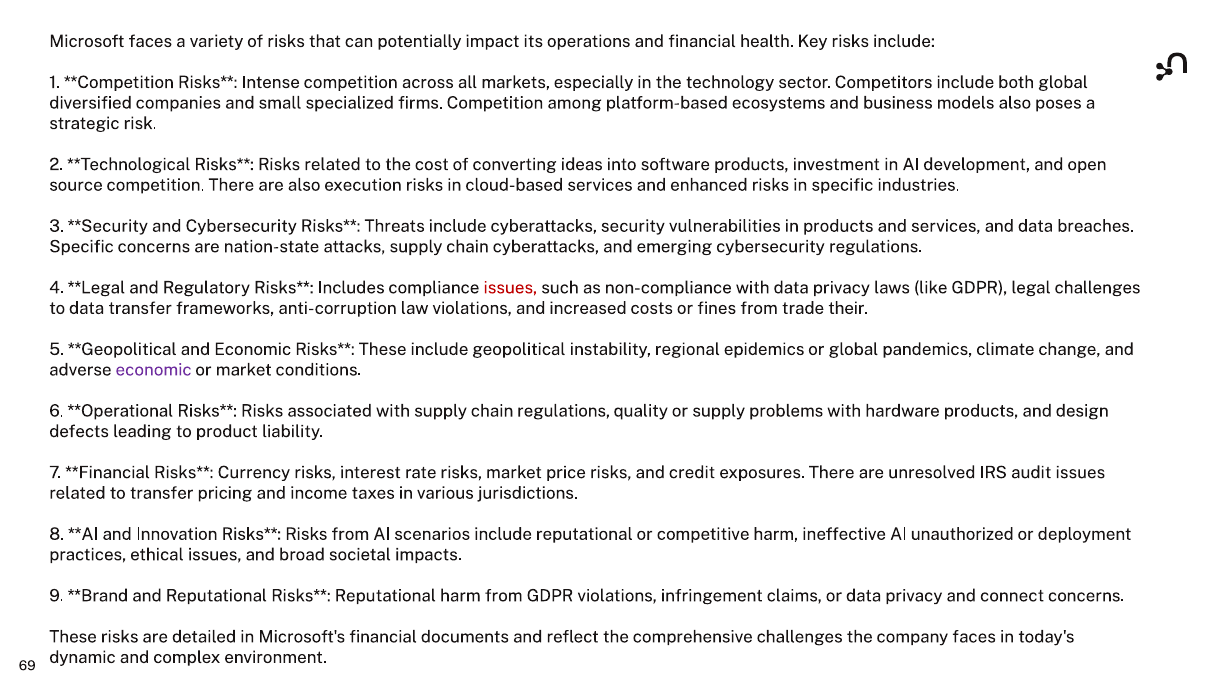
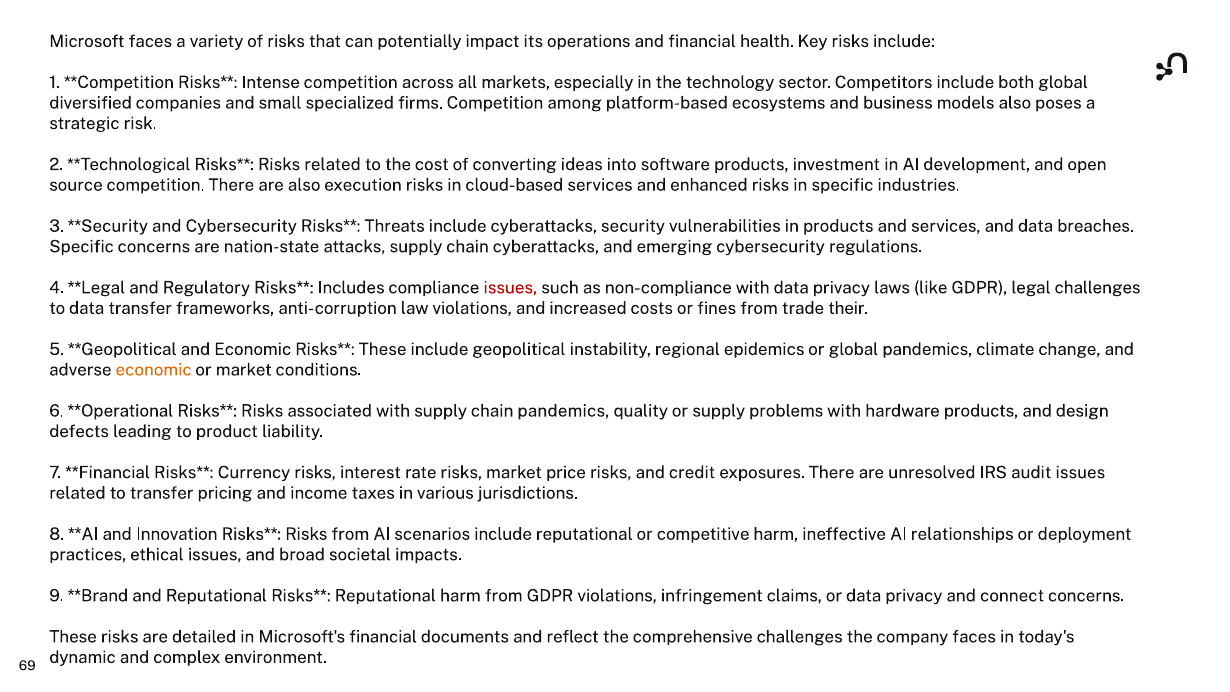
economic colour: purple -> orange (154, 370)
chain regulations: regulations -> pandemics (563, 411)
unauthorized: unauthorized -> relationships (962, 534)
